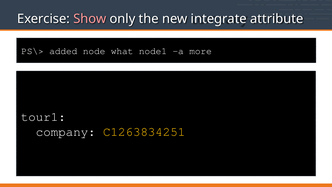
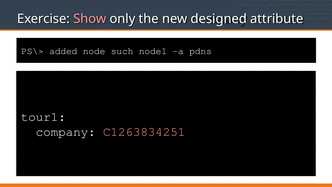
integrate: integrate -> designed (219, 19)
what: what -> such (122, 51)
more: more -> pdns (201, 51)
C1263834251 colour: yellow -> pink (144, 132)
